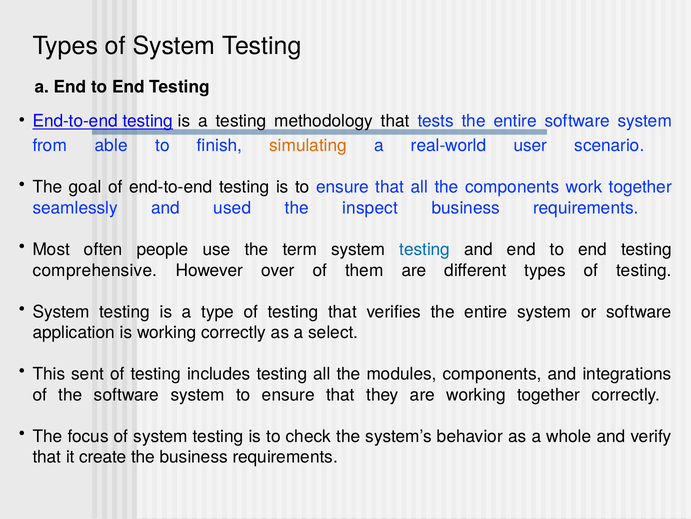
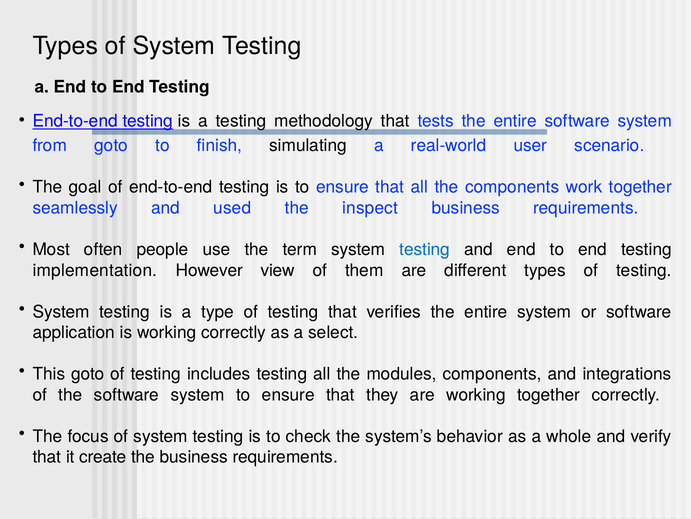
from able: able -> goto (111, 146)
simulating colour: orange -> black (308, 146)
comprehensive: comprehensive -> implementation (95, 270)
over: over -> view (278, 270)
This sent: sent -> goto (88, 374)
